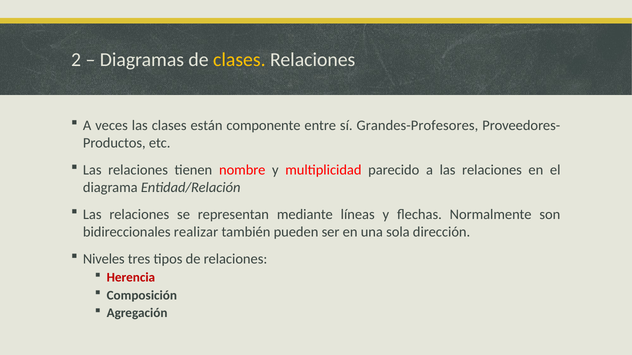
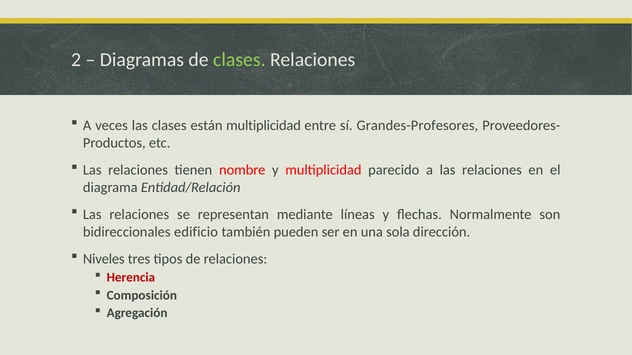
clases colour: yellow -> light green (239, 60)
están componente: componente -> multiplicidad (264, 126)
realizar: realizar -> edificio (196, 232)
